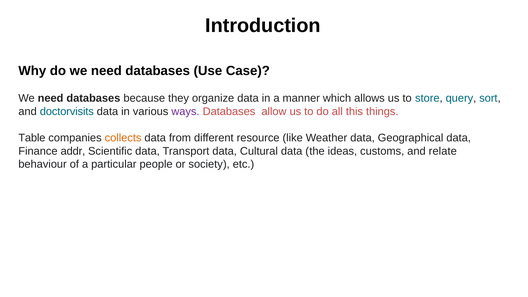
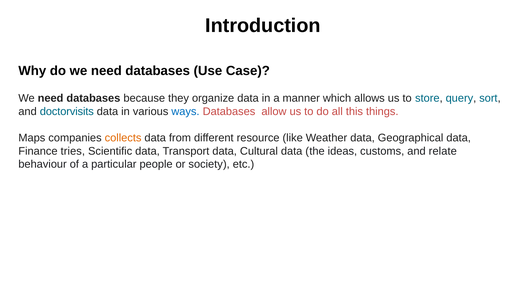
ways colour: purple -> blue (185, 111)
Table: Table -> Maps (32, 138)
addr: addr -> tries (73, 151)
